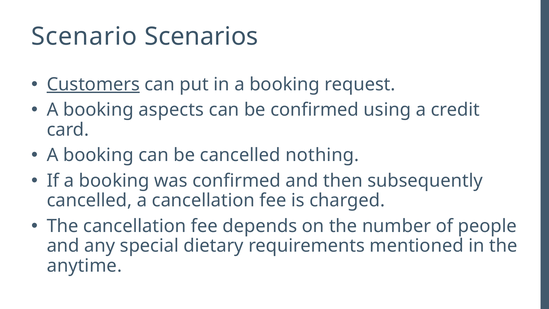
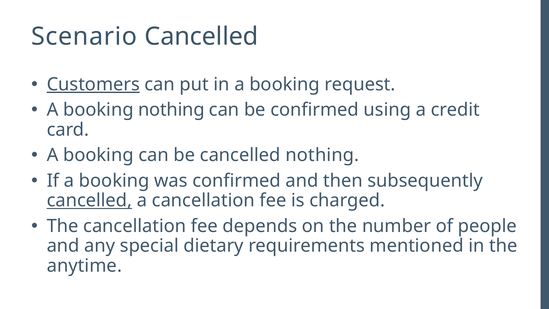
Scenario Scenarios: Scenarios -> Cancelled (201, 37)
booking aspects: aspects -> nothing (171, 110)
cancelled underline: none -> present (89, 200)
